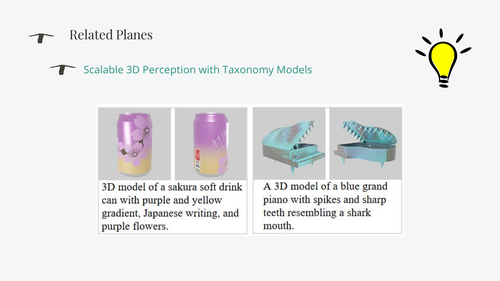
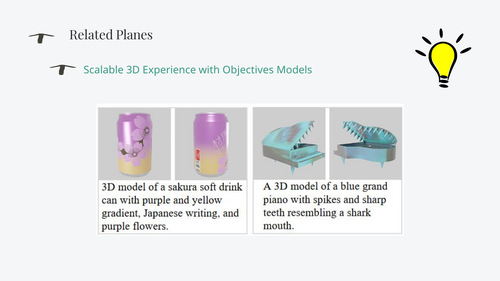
Perception: Perception -> Experience (169, 70)
Taxonomy: Taxonomy -> Objectives (248, 70)
